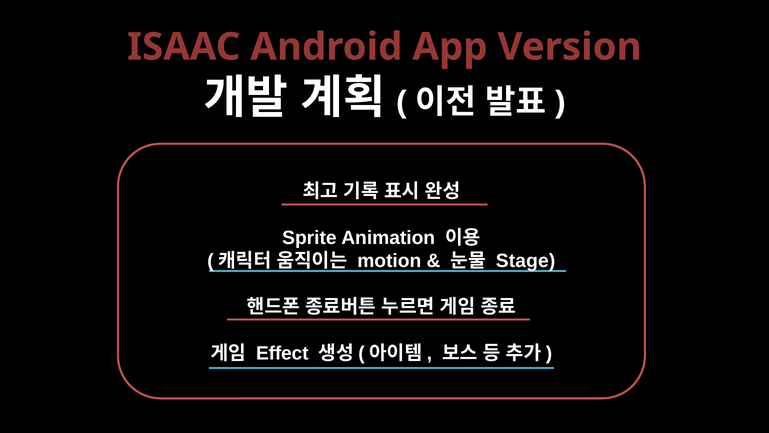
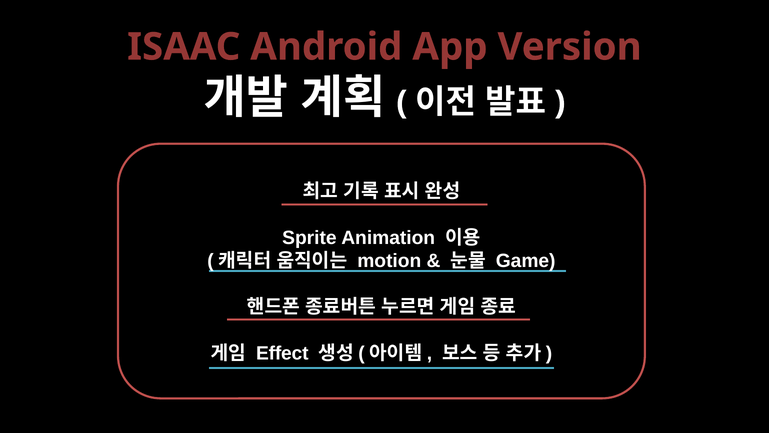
Stage: Stage -> Game (526, 261)
